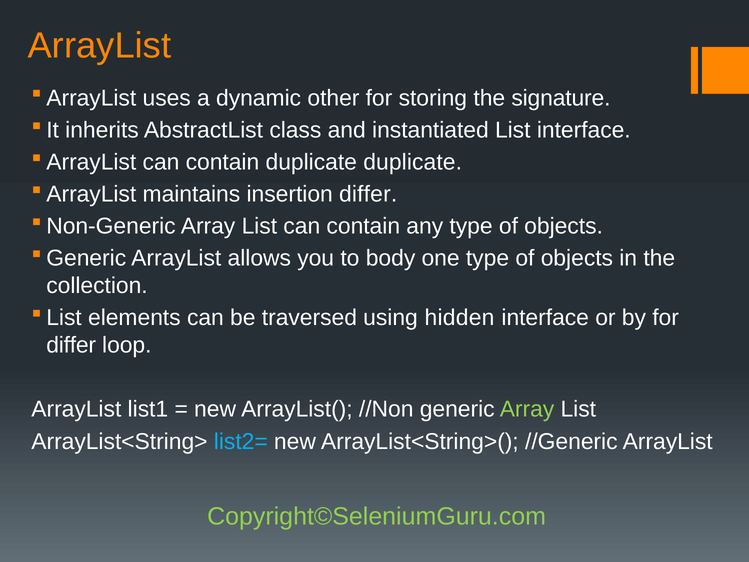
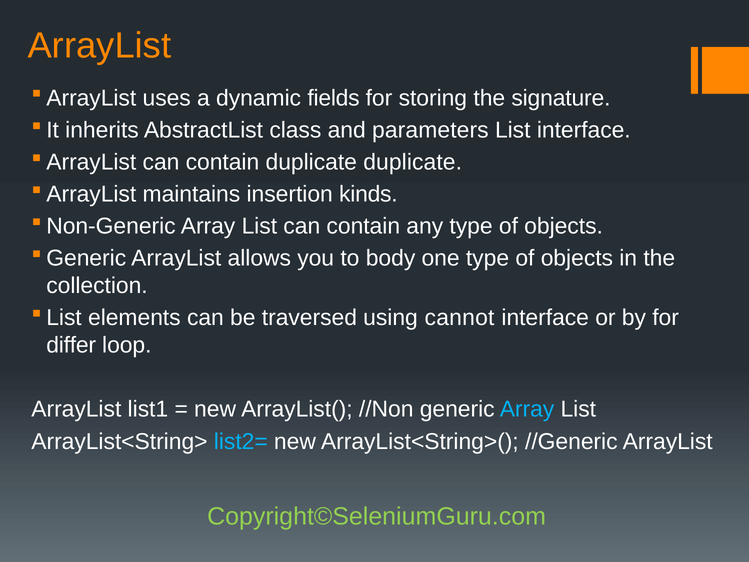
other: other -> fields (334, 98)
instantiated: instantiated -> parameters (430, 130)
insertion differ: differ -> kinds (368, 194)
hidden: hidden -> cannot (460, 318)
Array colour: light green -> light blue (527, 409)
